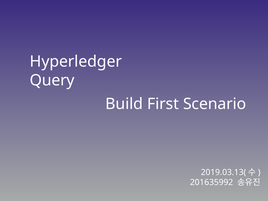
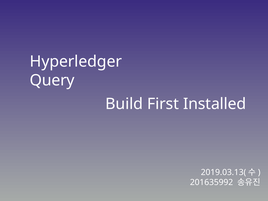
Scenario: Scenario -> Installed (215, 104)
